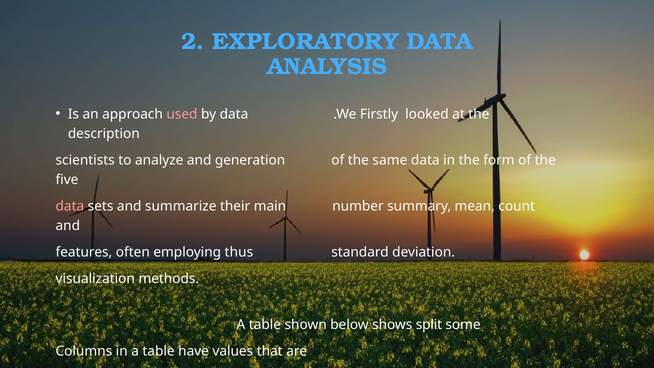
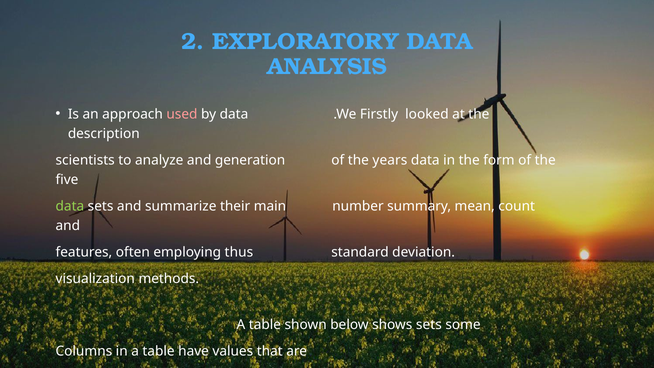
of the same: same -> years (390, 160)
data colour: pink -> light green (70, 206)
shows split: split -> sets (429, 325)
